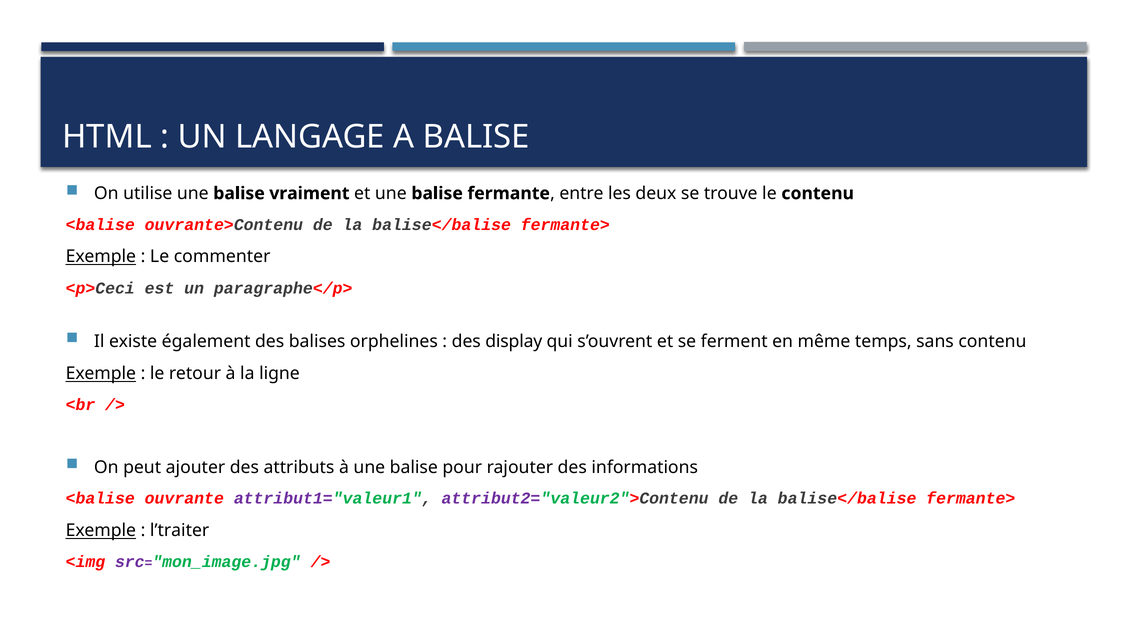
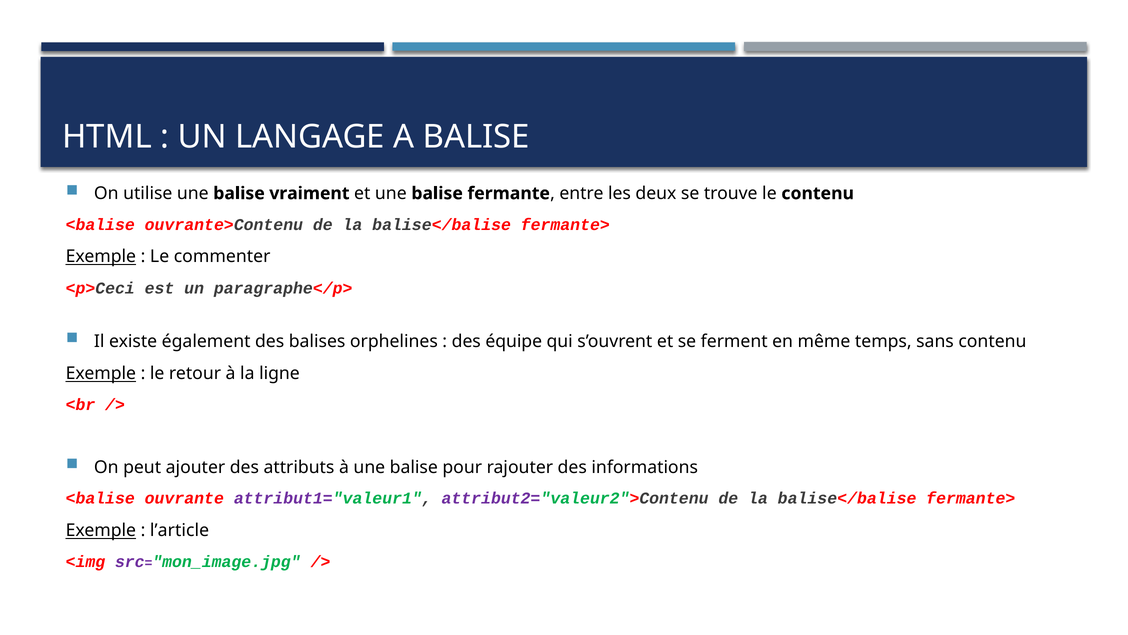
display: display -> équipe (514, 341)
l’traiter: l’traiter -> l’article (180, 530)
